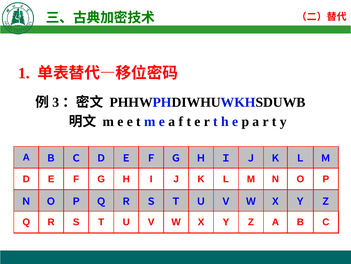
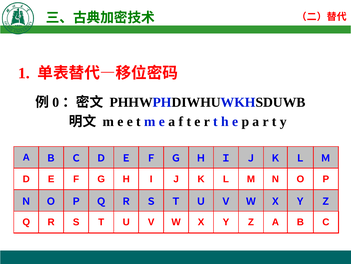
3: 3 -> 0 (56, 102)
